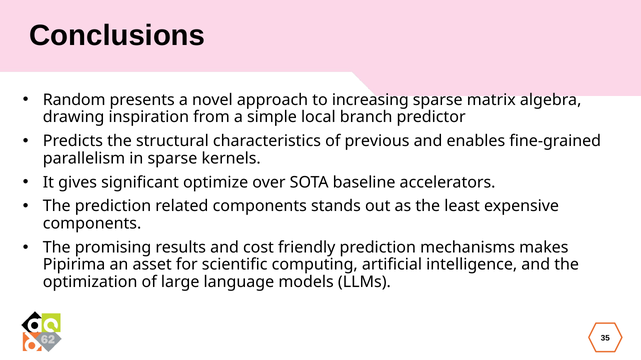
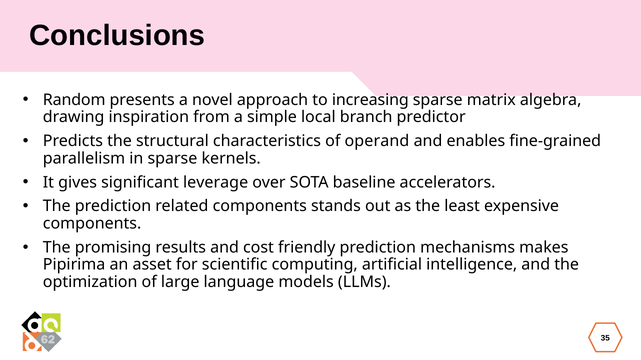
previous: previous -> operand (377, 141)
optimize: optimize -> leverage (216, 183)
